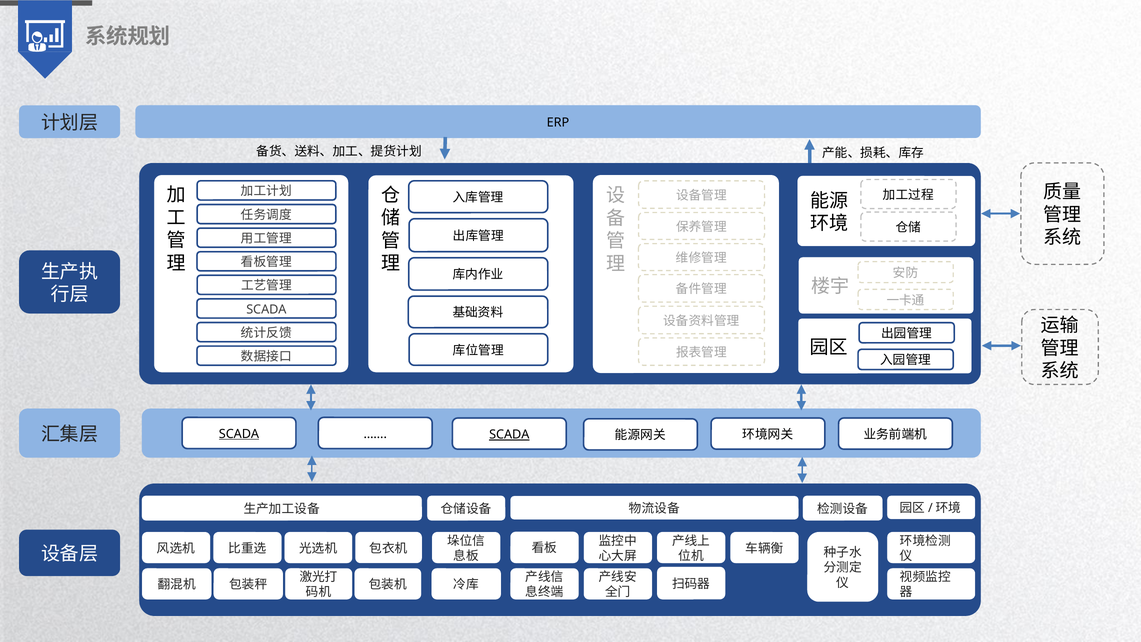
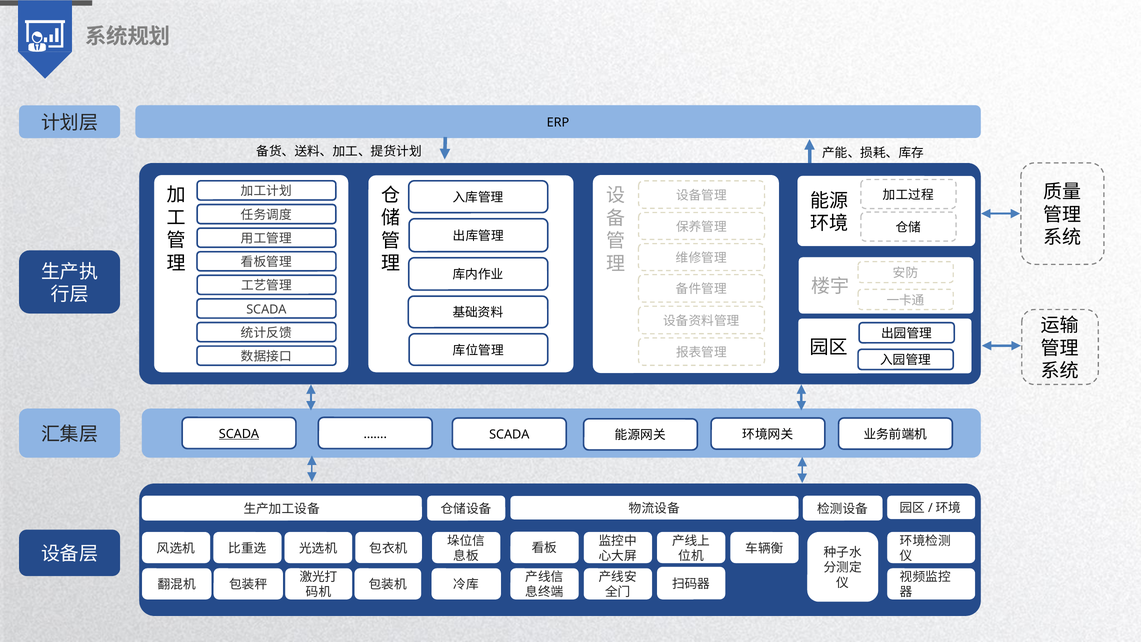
SCADA underline: present -> none (509, 435)
